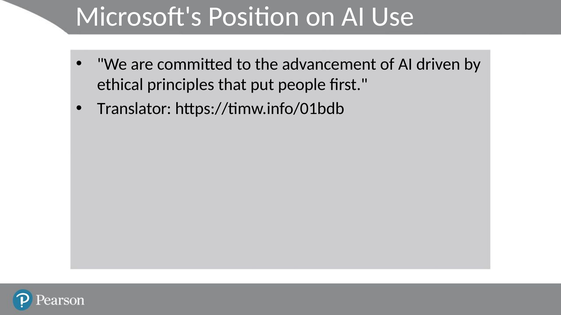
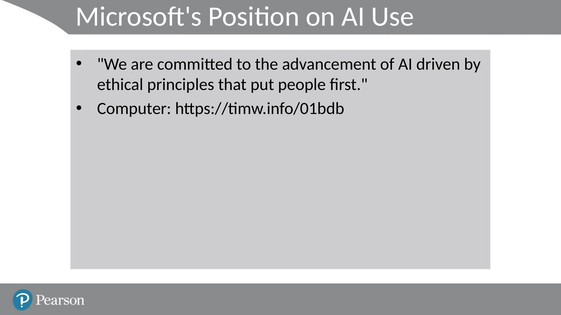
Translator: Translator -> Computer (134, 109)
